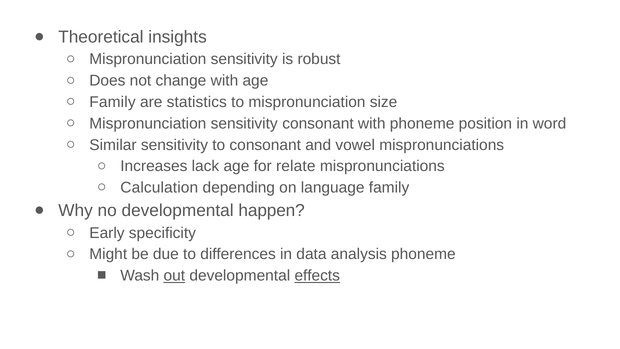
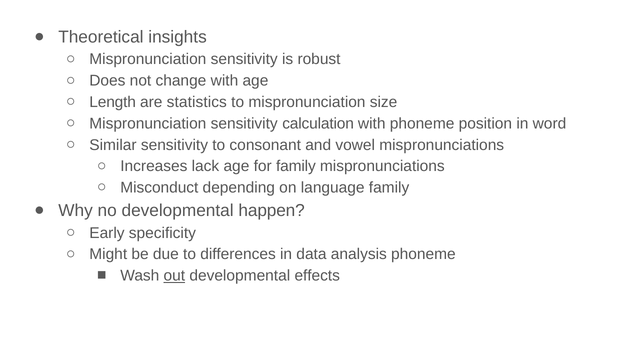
Family: Family -> Length (113, 102)
sensitivity consonant: consonant -> calculation (318, 123)
for relate: relate -> family (296, 166)
Calculation: Calculation -> Misconduct (159, 188)
effects underline: present -> none (317, 275)
